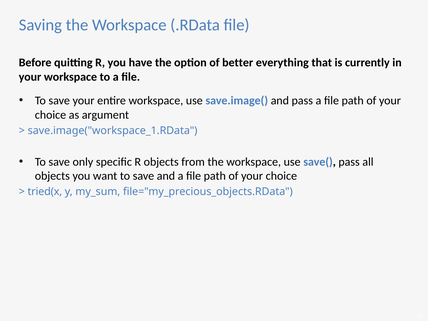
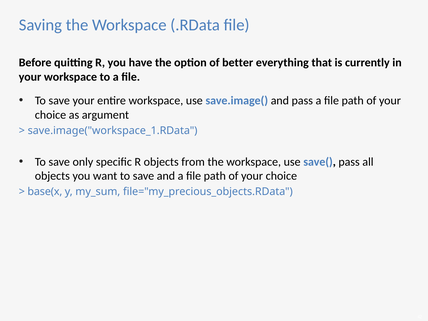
tried(x: tried(x -> base(x (45, 192)
